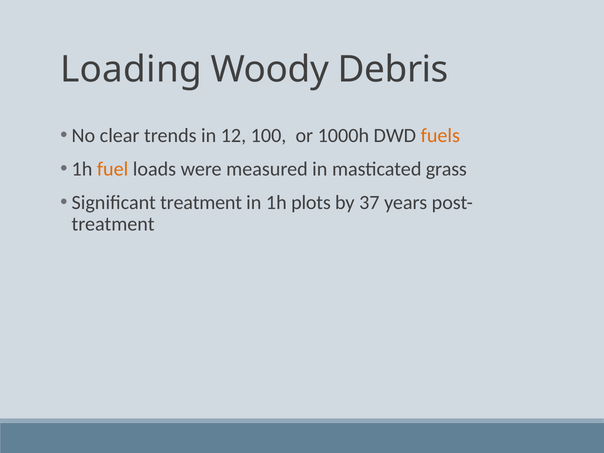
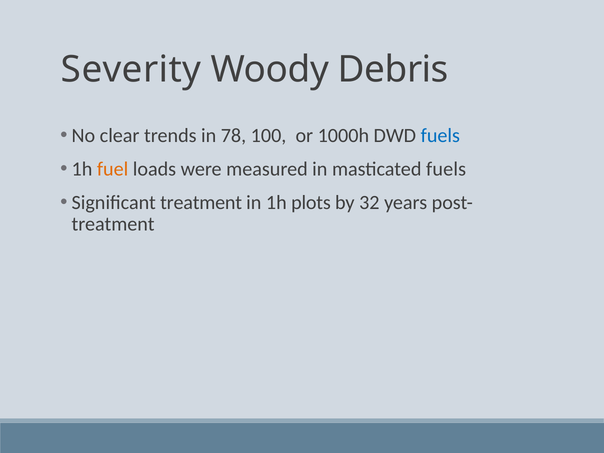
Loading: Loading -> Severity (131, 69)
12: 12 -> 78 (233, 136)
fuels colour: orange -> blue (440, 136)
masticated grass: grass -> fuels (446, 169)
37: 37 -> 32 (369, 203)
